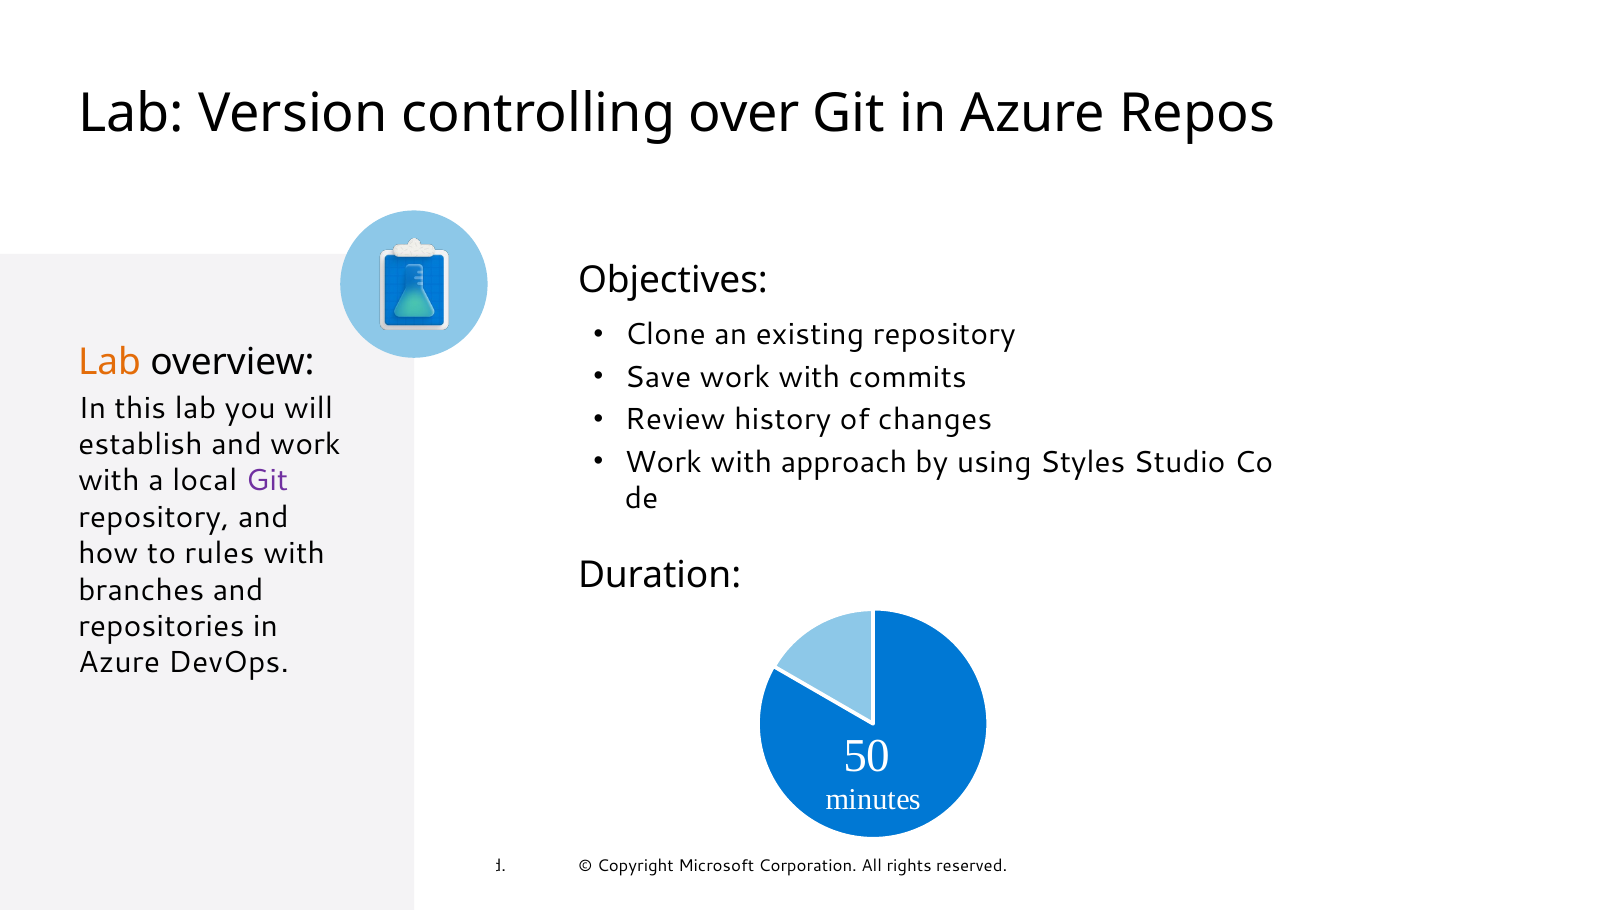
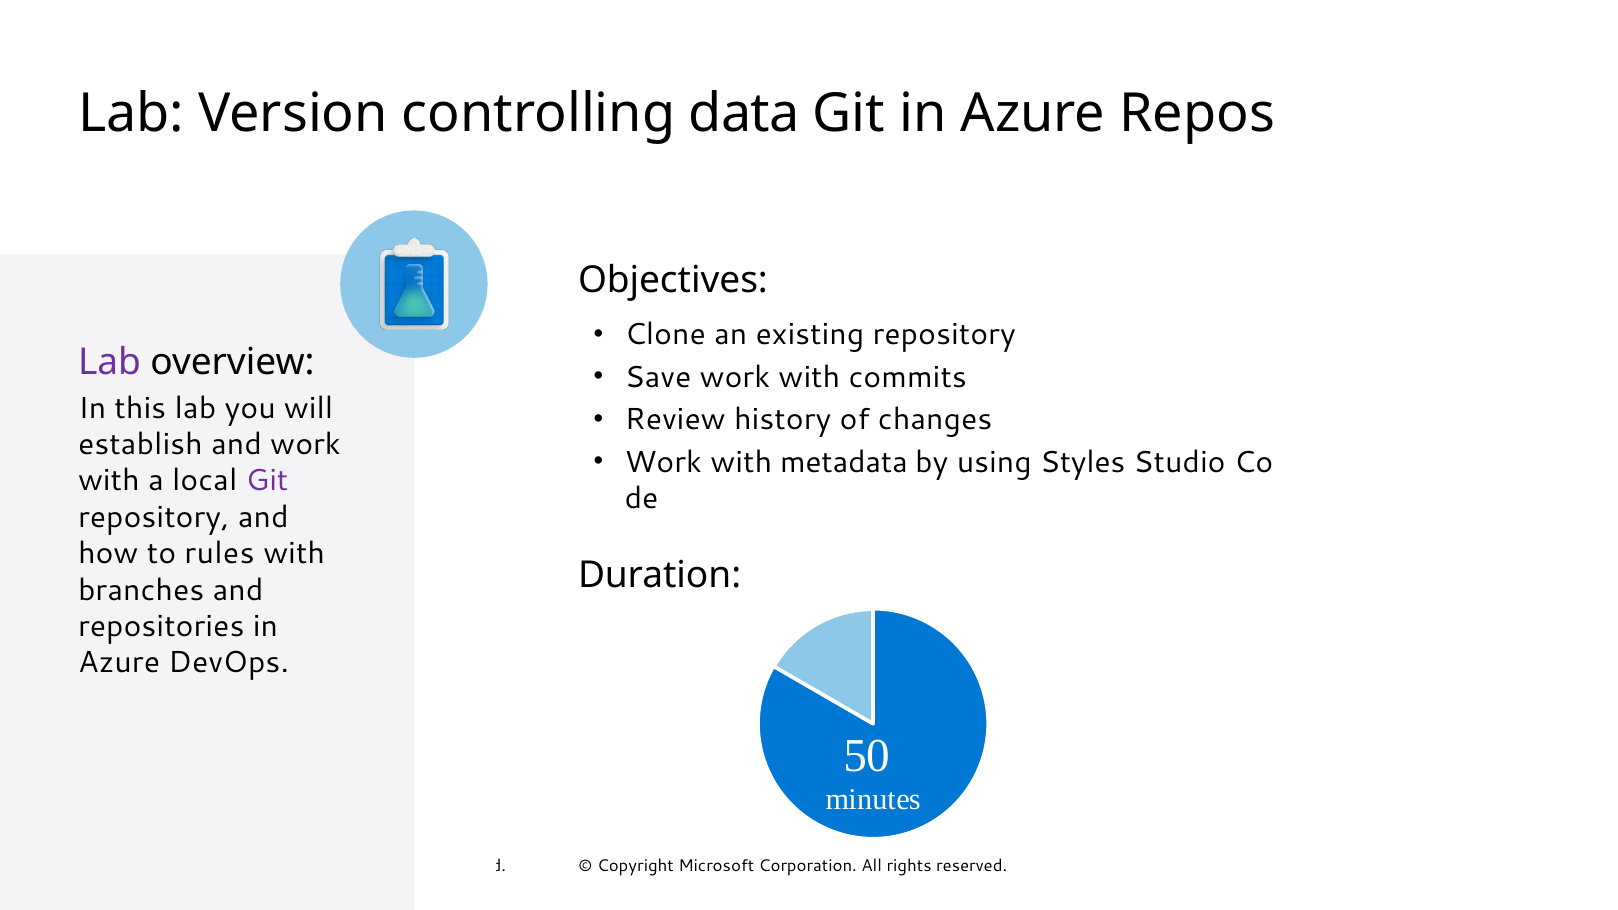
over: over -> data (744, 114)
Lab colour: orange -> purple (110, 362)
approach: approach -> metadata (844, 462)
